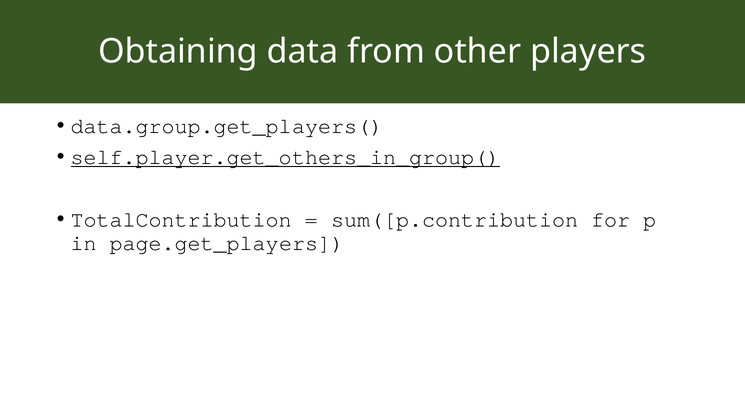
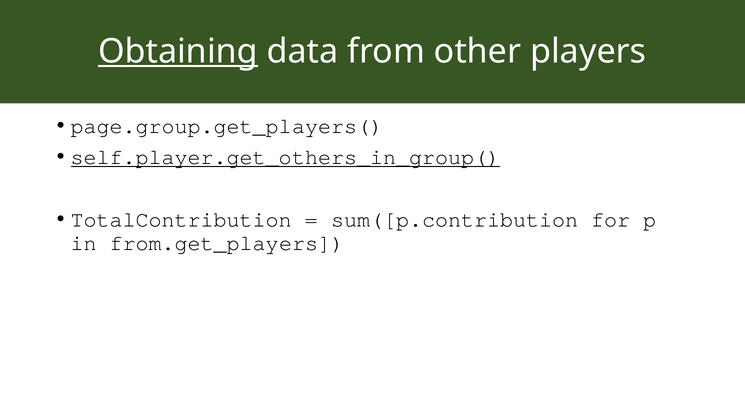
Obtaining underline: none -> present (178, 51)
data.group.get_players(: data.group.get_players( -> page.group.get_players( (227, 126)
page.get_players: page.get_players -> from.get_players (227, 243)
